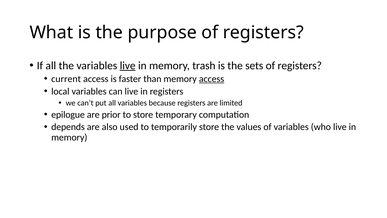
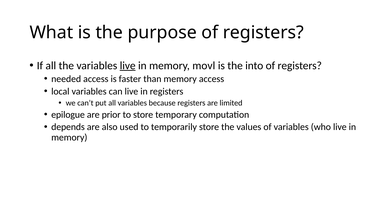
trash: trash -> movl (204, 65)
sets: sets -> into (254, 65)
current: current -> needed (66, 79)
access underline: present -> none (212, 79)
